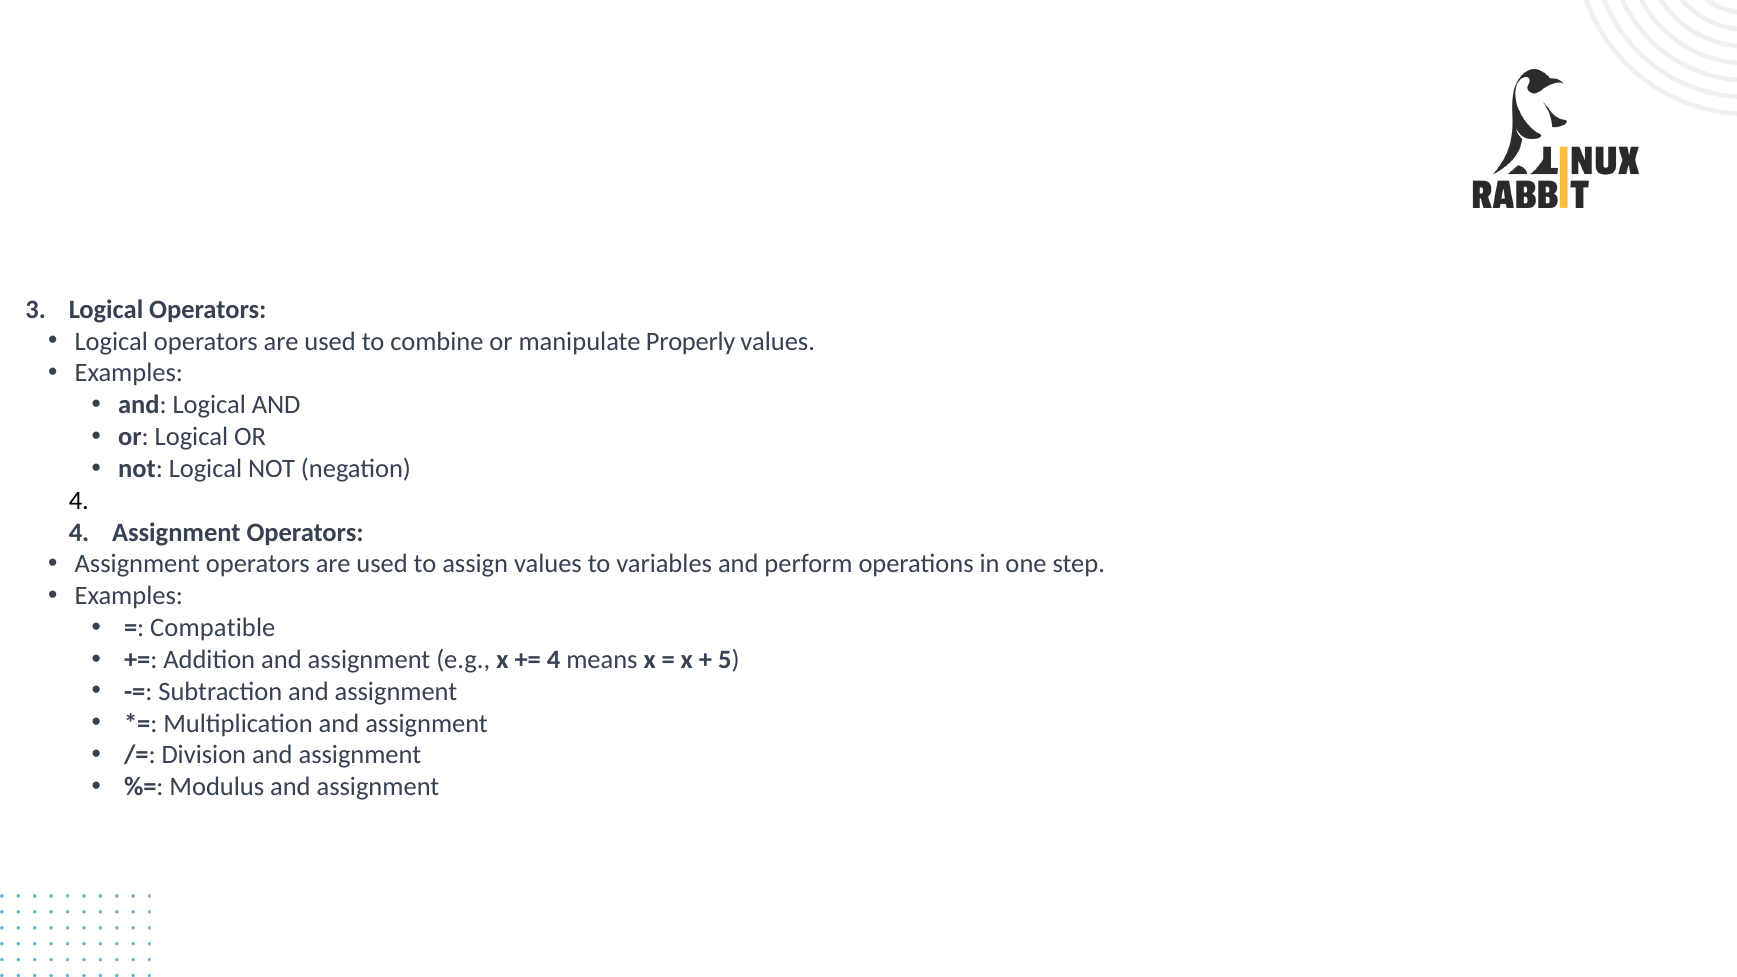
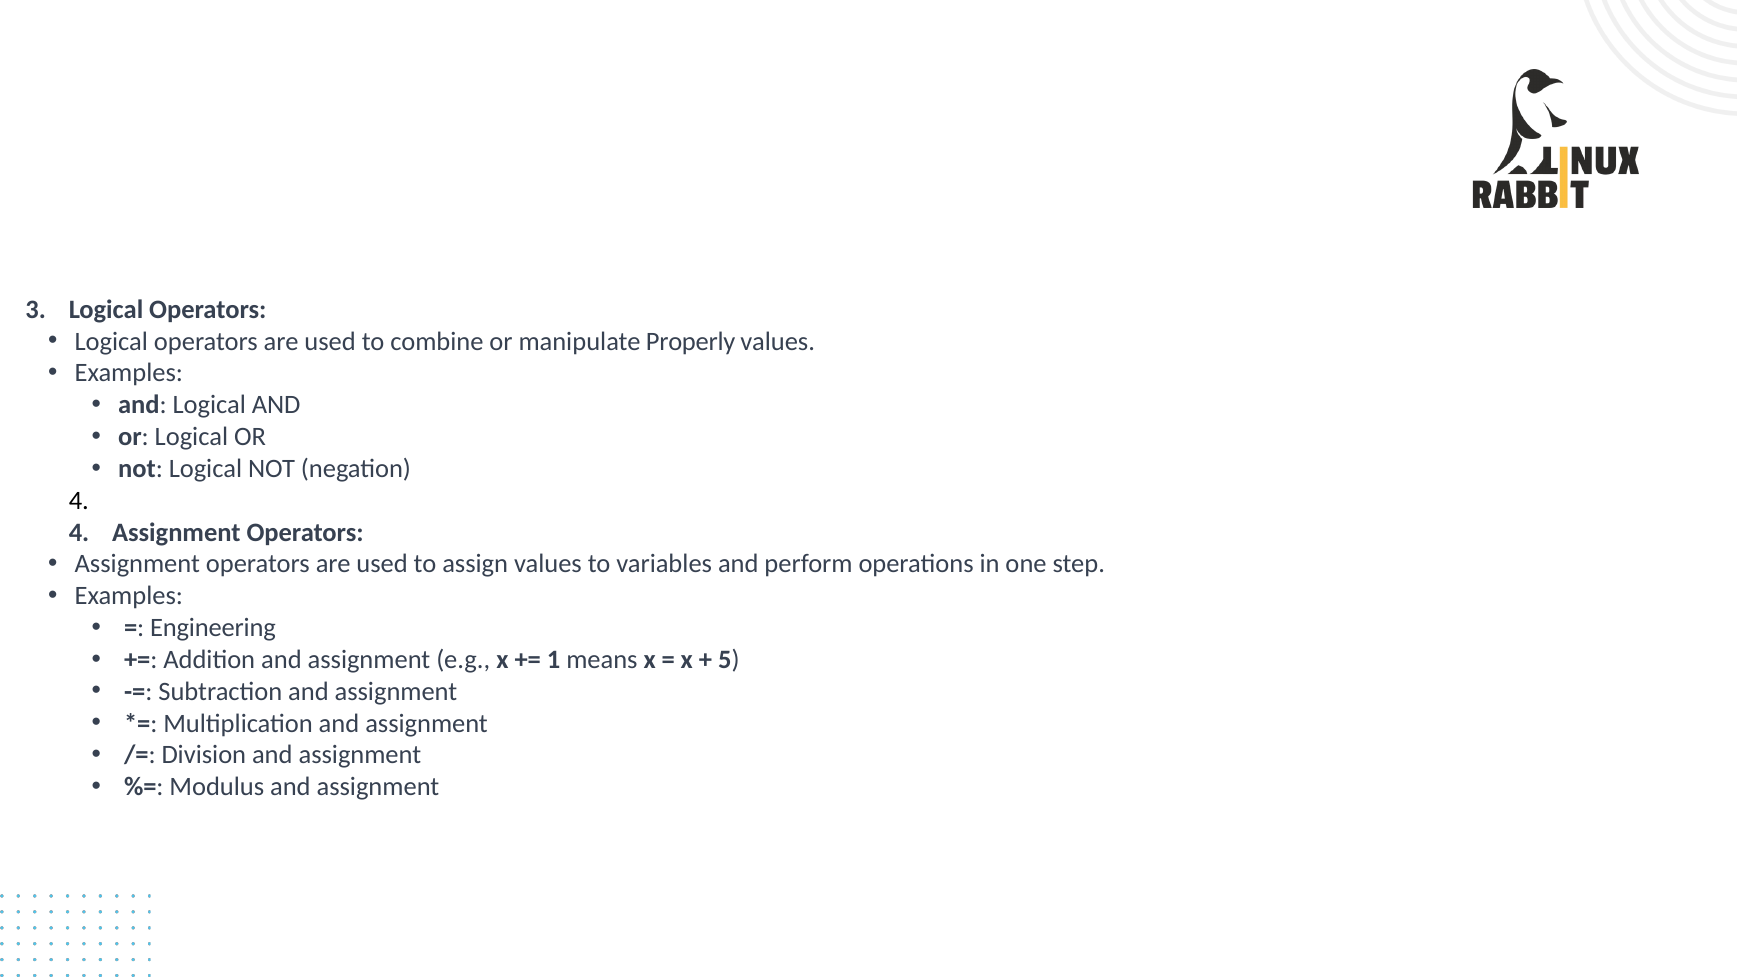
Compatible: Compatible -> Engineering (213, 628)
4: 4 -> 1 (554, 660)
